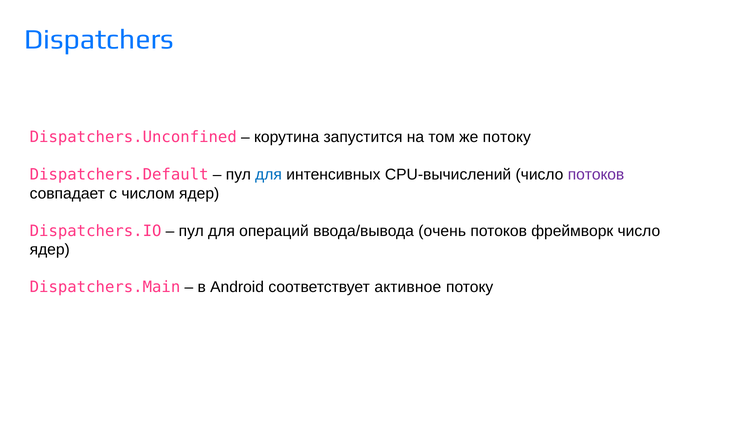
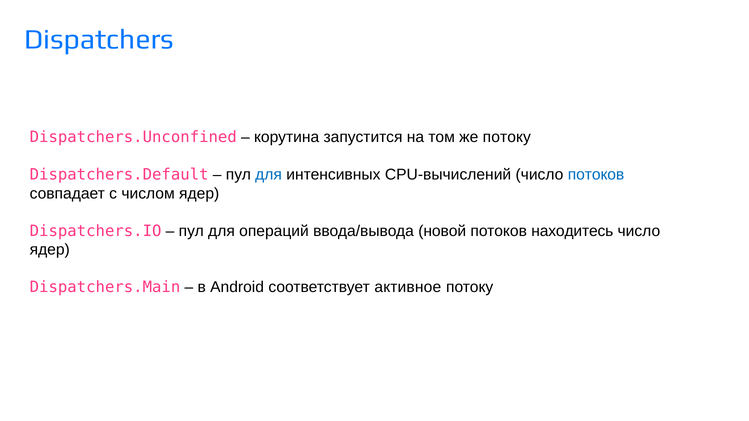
потоков colour: purple -> blue (596, 175)
очень: очень -> новой (442, 231)
фреймворк: фреймворк -> находитесь (572, 231)
